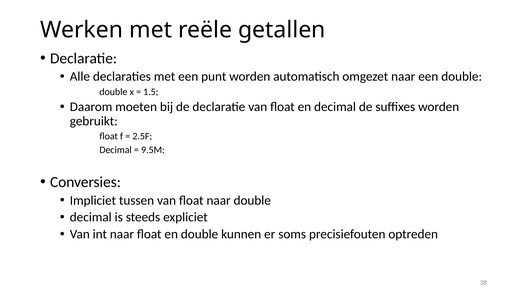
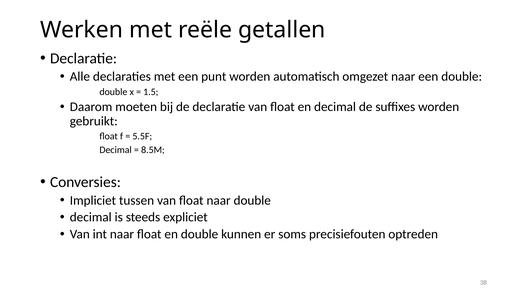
2.5F: 2.5F -> 5.5F (142, 137)
9.5M: 9.5M -> 8.5M (153, 150)
